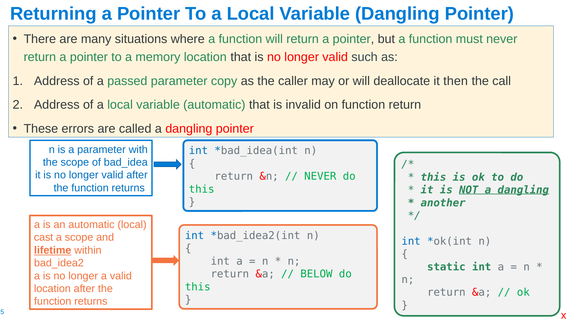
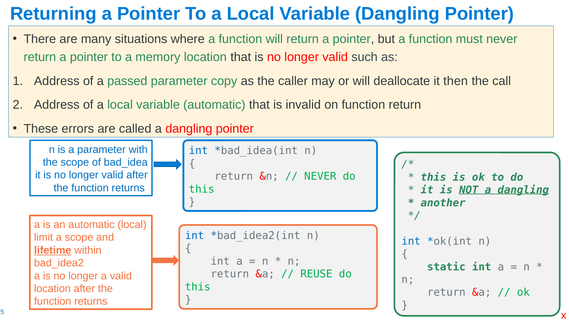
cast: cast -> limit (44, 238)
BELOW: BELOW -> REUSE (316, 274)
